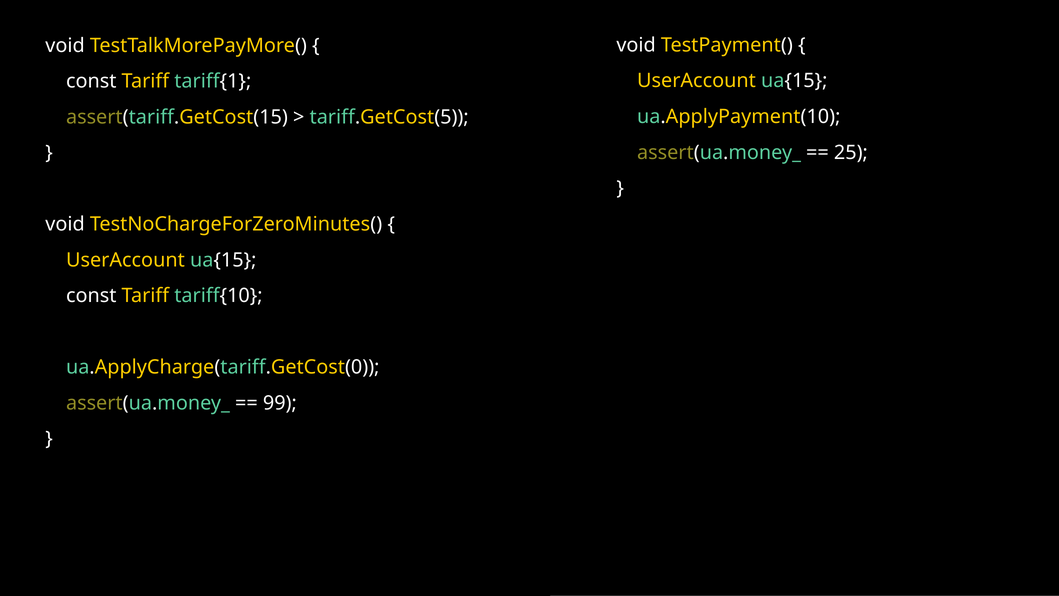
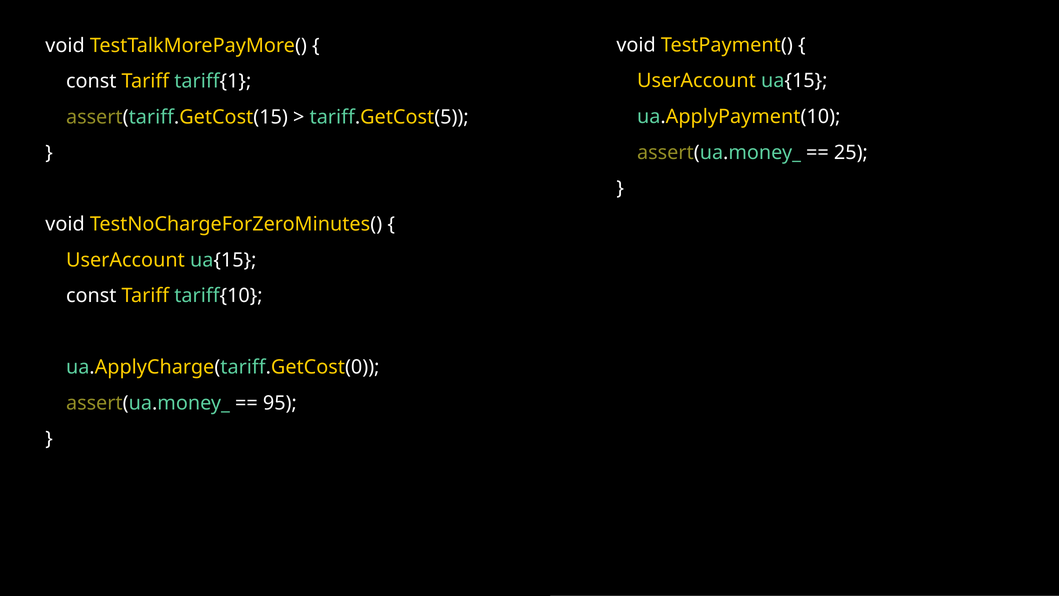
99: 99 -> 95 (280, 403)
